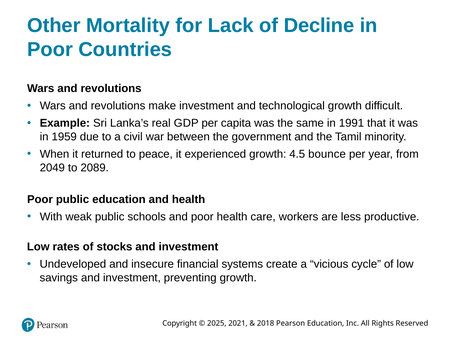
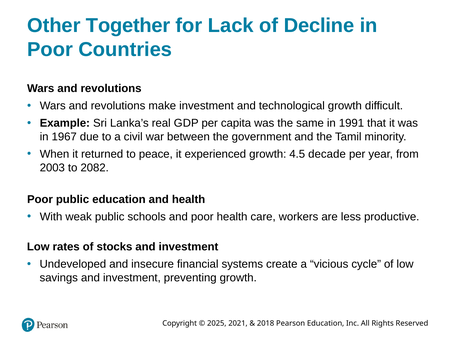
Mortality: Mortality -> Together (128, 26)
1959: 1959 -> 1967 (64, 137)
bounce: bounce -> decade (327, 154)
2049: 2049 -> 2003 (52, 168)
2089: 2089 -> 2082 (95, 168)
